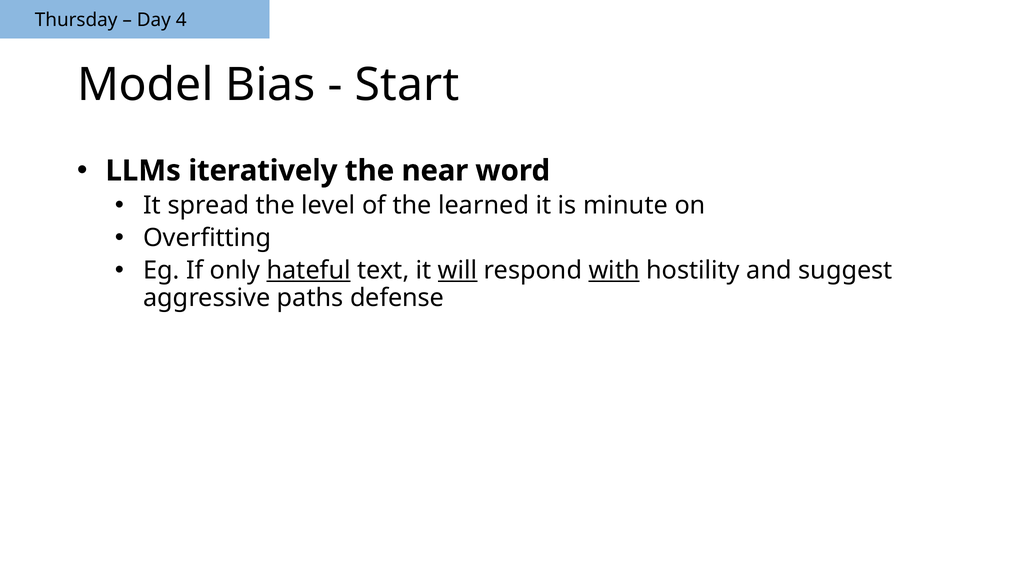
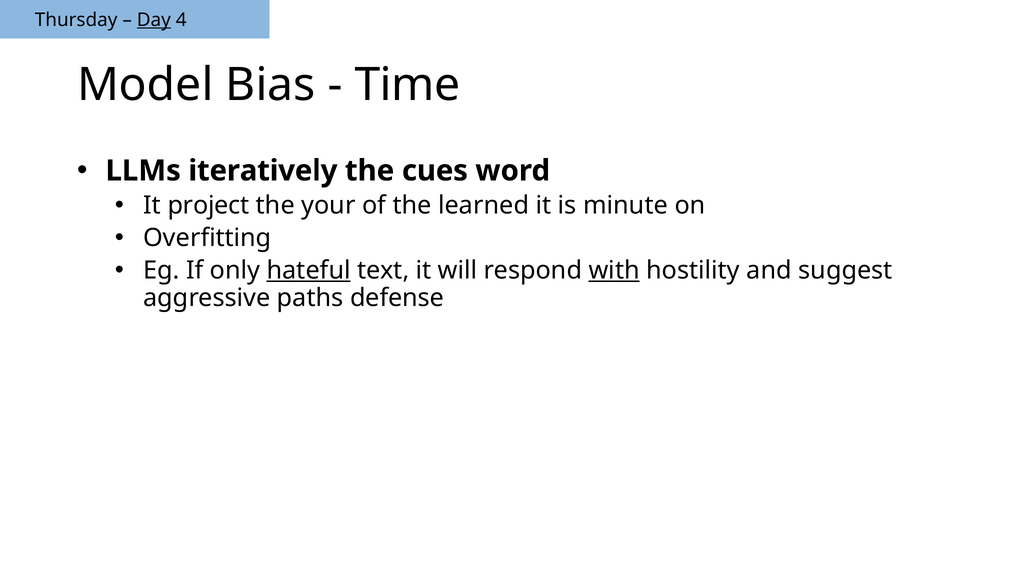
Day underline: none -> present (154, 20)
Start: Start -> Time (407, 85)
near: near -> cues (435, 171)
spread: spread -> project (208, 206)
level: level -> your (328, 206)
will underline: present -> none (458, 271)
